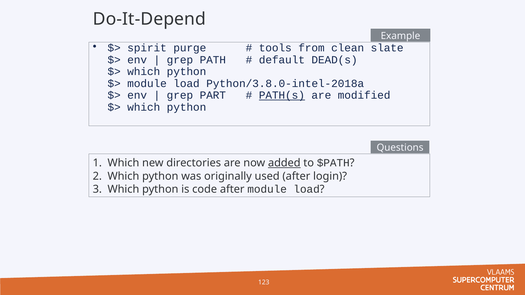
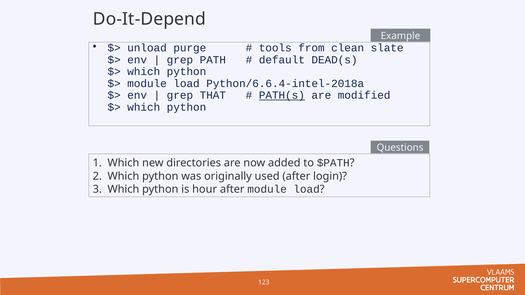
spirit: spirit -> unload (147, 48)
Python/3.8.0-intel-2018a: Python/3.8.0-intel-2018a -> Python/6.6.4-intel-2018a (285, 84)
PART: PART -> THAT (213, 95)
added underline: present -> none (284, 163)
code: code -> hour (205, 189)
